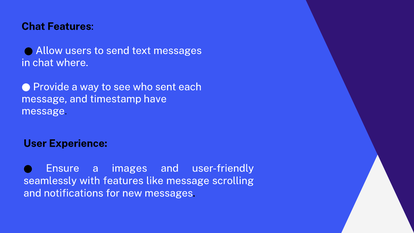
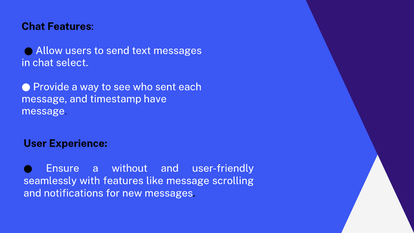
where: where -> select (72, 63)
images: images -> without (130, 168)
